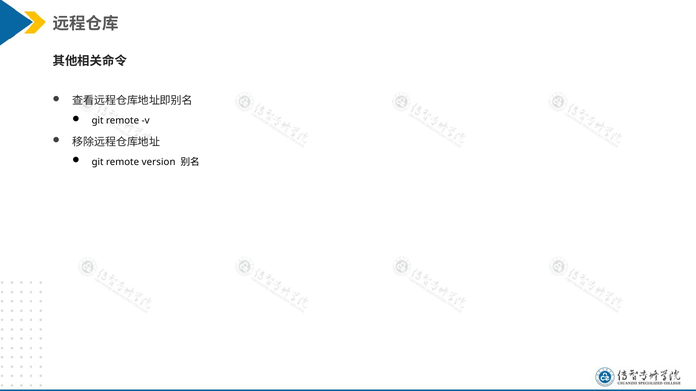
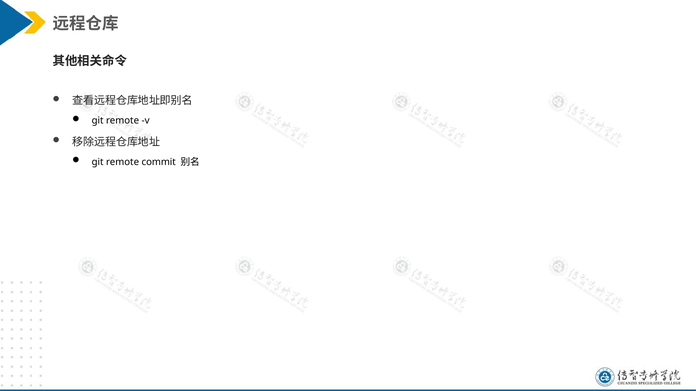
version: version -> commit (159, 162)
